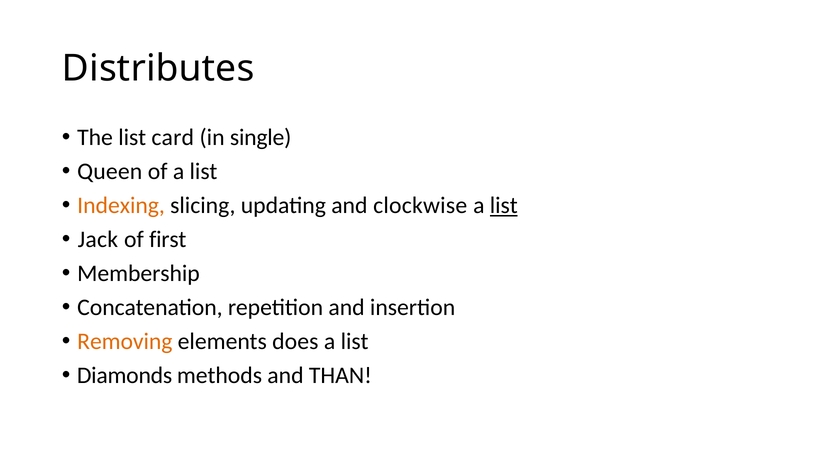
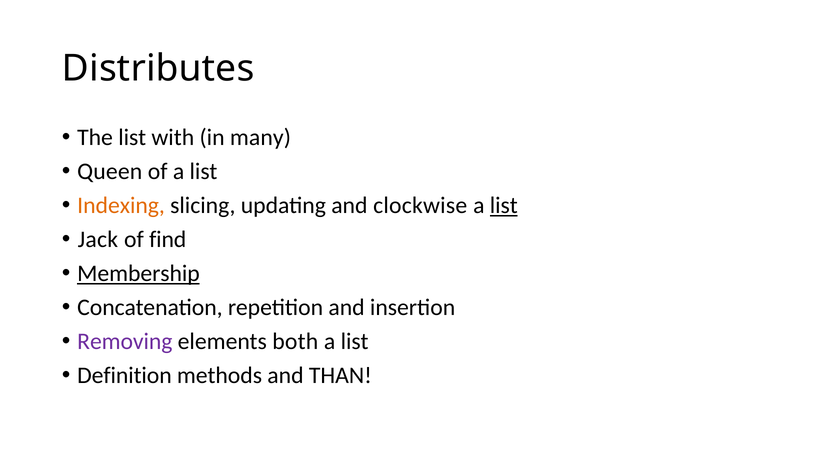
card: card -> with (173, 137)
single: single -> many (260, 137)
first: first -> find (168, 240)
Membership underline: none -> present (138, 274)
Removing colour: orange -> purple (125, 342)
does: does -> both (295, 342)
Diamonds: Diamonds -> Definition (124, 376)
